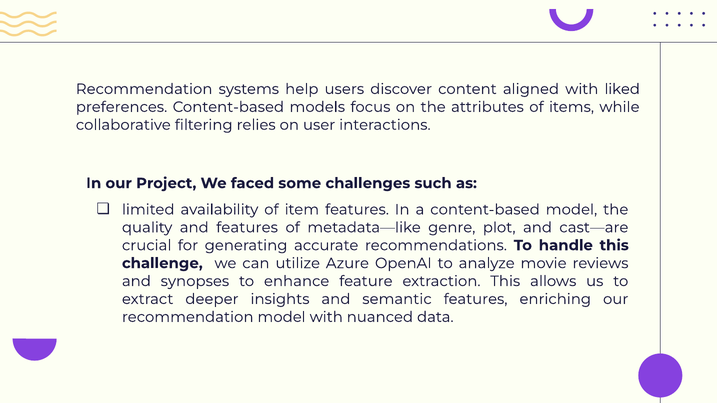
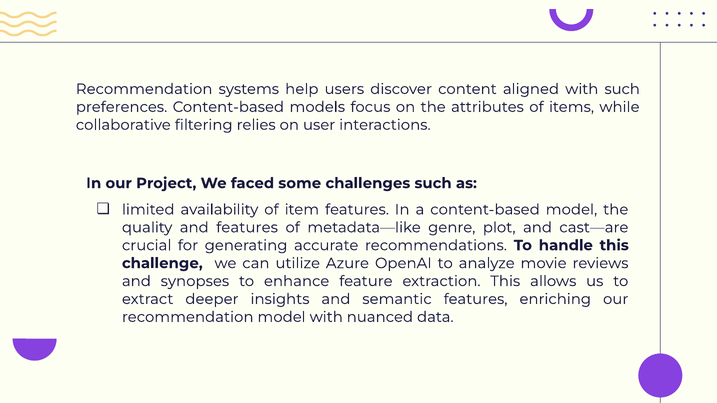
with liked: liked -> such (622, 89)
